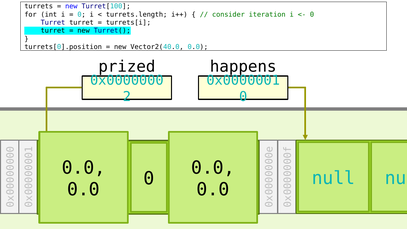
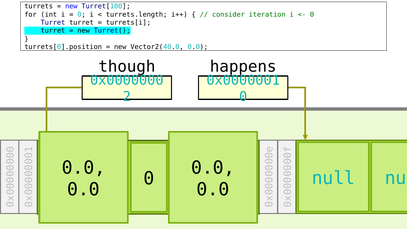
prized: prized -> though (127, 66)
